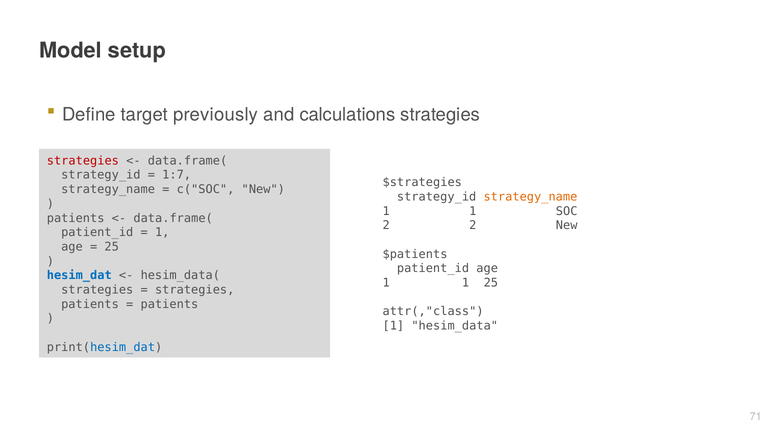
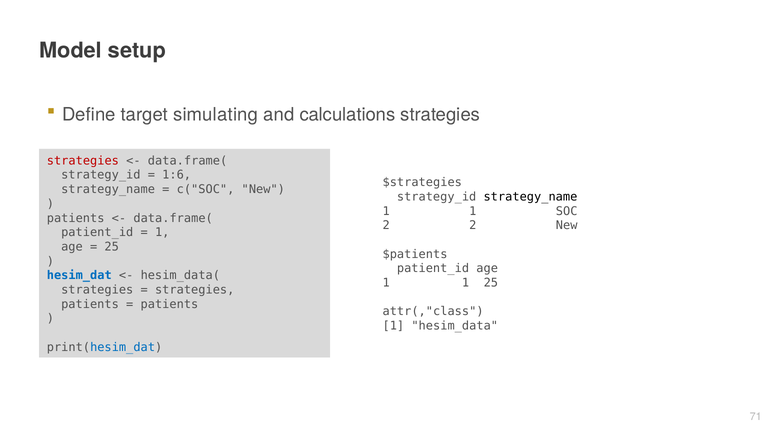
previously: previously -> simulating (216, 115)
1:7: 1:7 -> 1:6 (177, 175)
strategy_name colour: orange -> black (530, 197)
